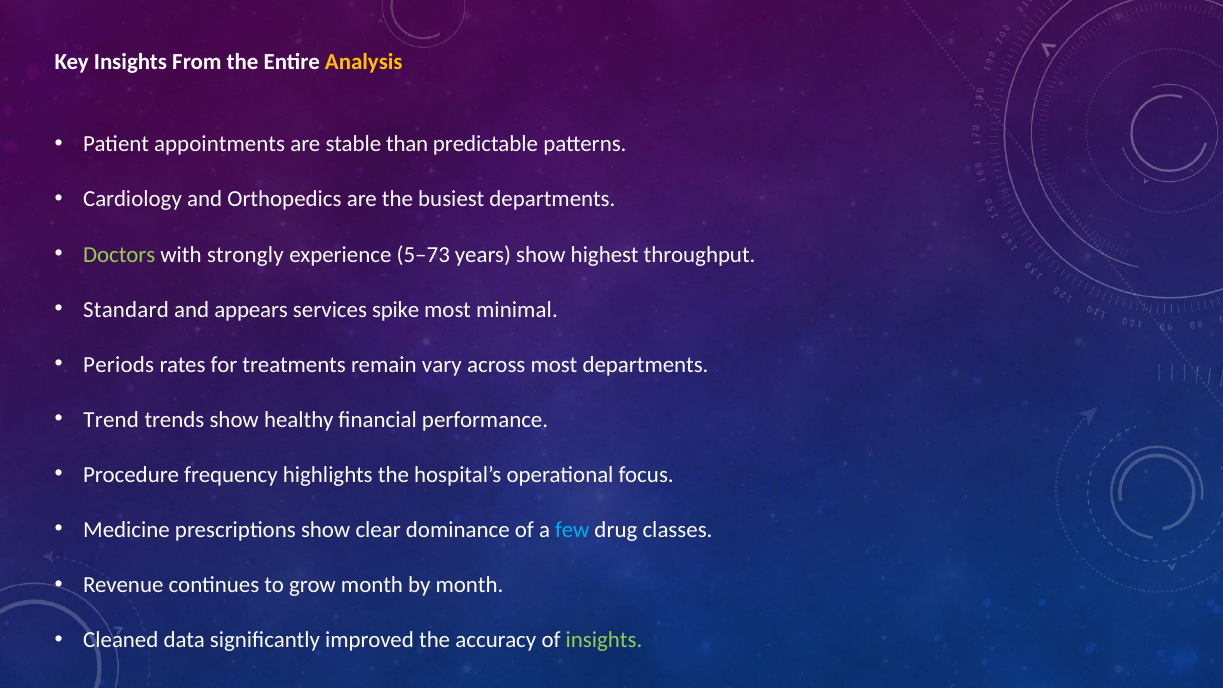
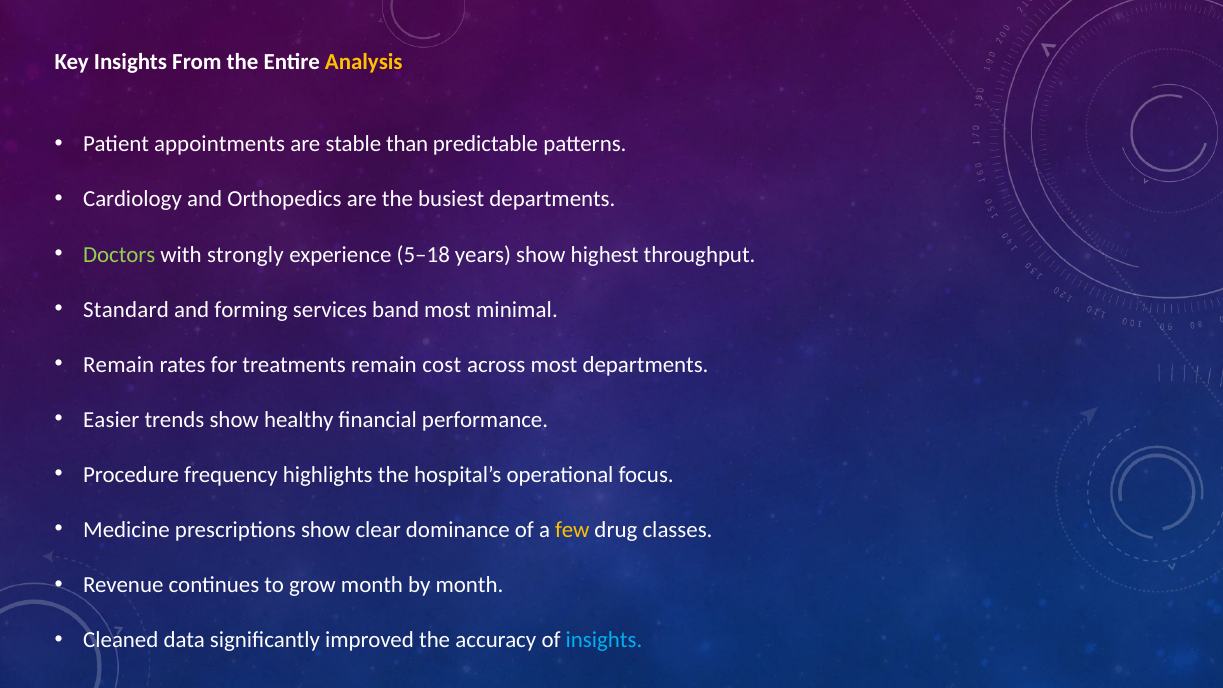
5–73: 5–73 -> 5–18 (423, 254)
appears: appears -> forming (251, 309)
spike: spike -> band (396, 309)
Periods: Periods -> Remain (119, 364)
vary: vary -> cost (442, 364)
Trend: Trend -> Easier (111, 420)
few colour: light blue -> yellow (572, 530)
insights colour: light green -> light blue (604, 640)
